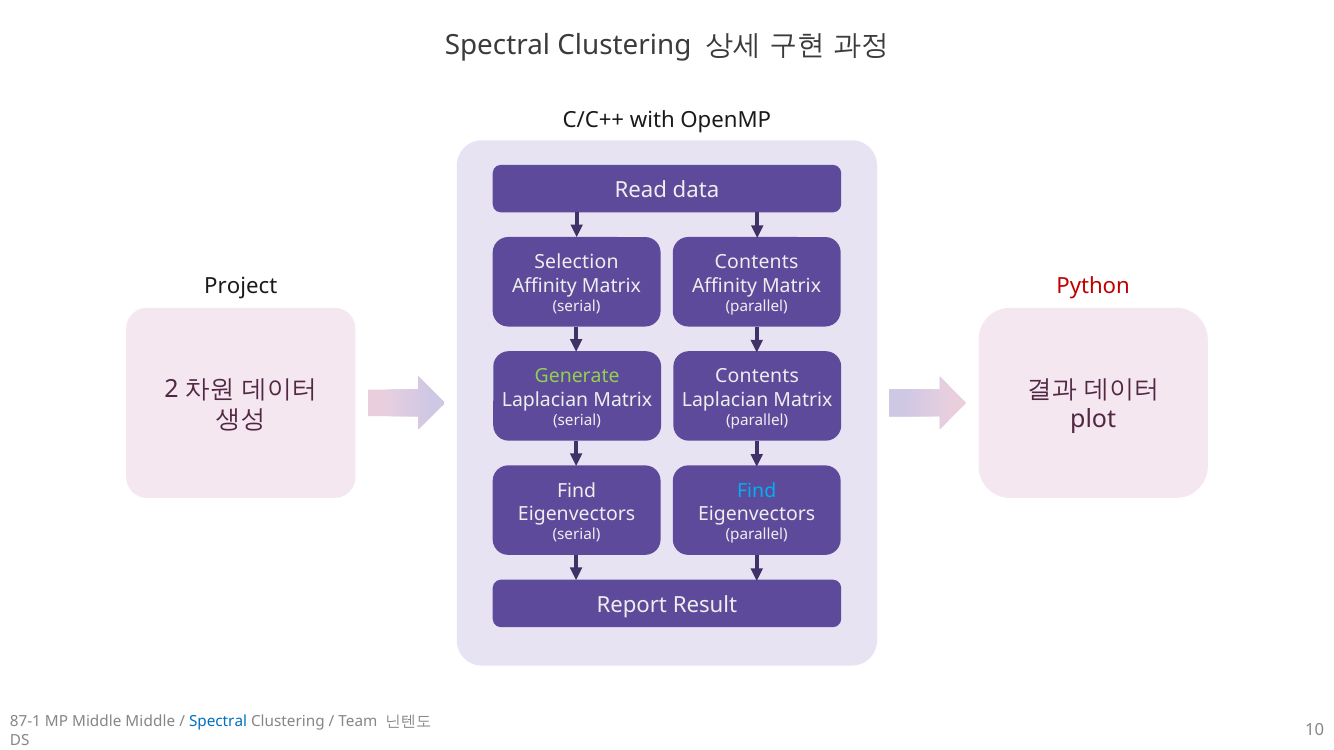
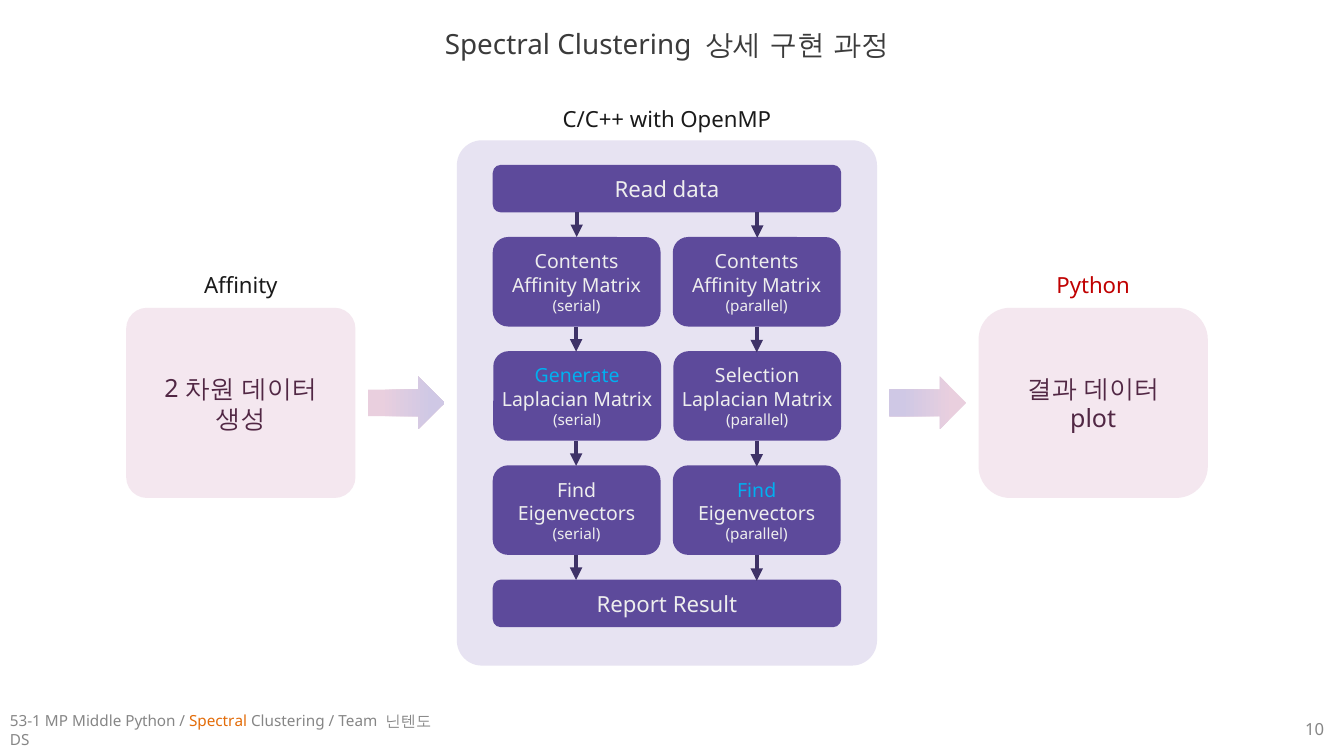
Selection: Selection -> Contents (576, 262)
Project: Project -> Affinity (241, 287)
Generate colour: light green -> light blue (577, 377)
Contents: Contents -> Selection (757, 377)
87-1: 87-1 -> 53-1 (25, 722)
Middle Middle: Middle -> Python (150, 722)
Spectral colour: blue -> orange (218, 722)
